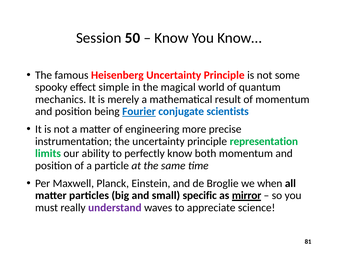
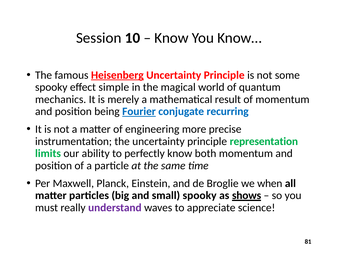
50: 50 -> 10 (133, 38)
Heisenberg underline: none -> present (117, 75)
scientists: scientists -> recurring (228, 112)
small specific: specific -> spooky (200, 196)
mirror: mirror -> shows (247, 196)
